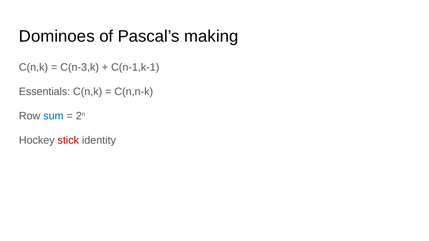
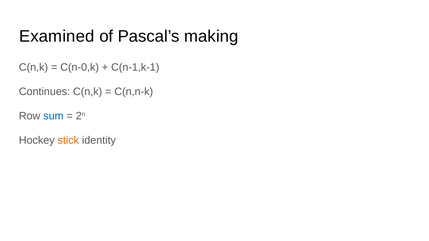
Dominoes: Dominoes -> Examined (57, 36)
C(n-3,k: C(n-3,k -> C(n-0,k (80, 67)
Essentials: Essentials -> Continues (45, 92)
stick colour: red -> orange (68, 140)
